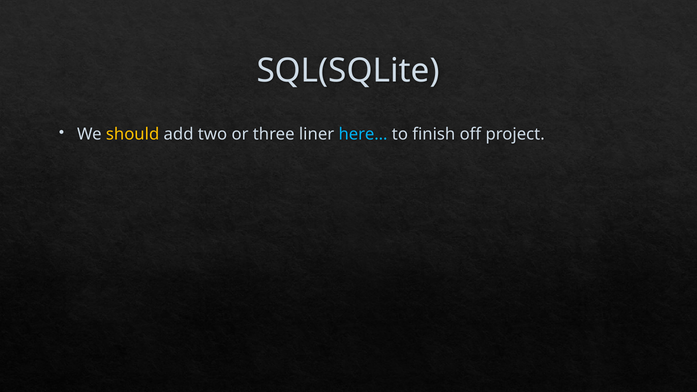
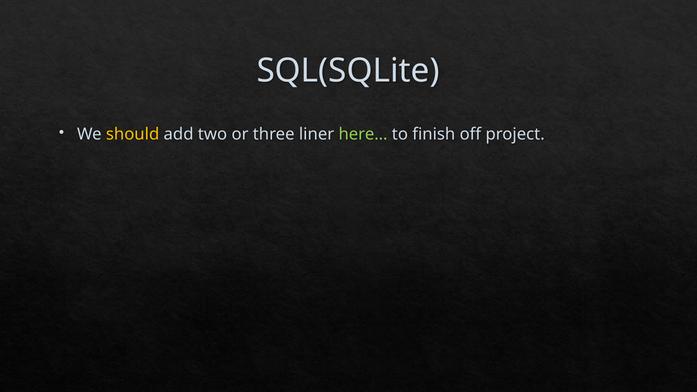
here… colour: light blue -> light green (363, 135)
